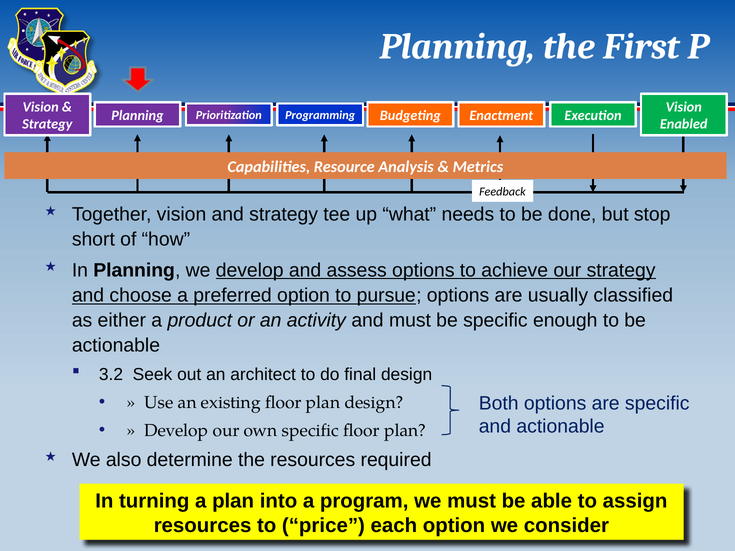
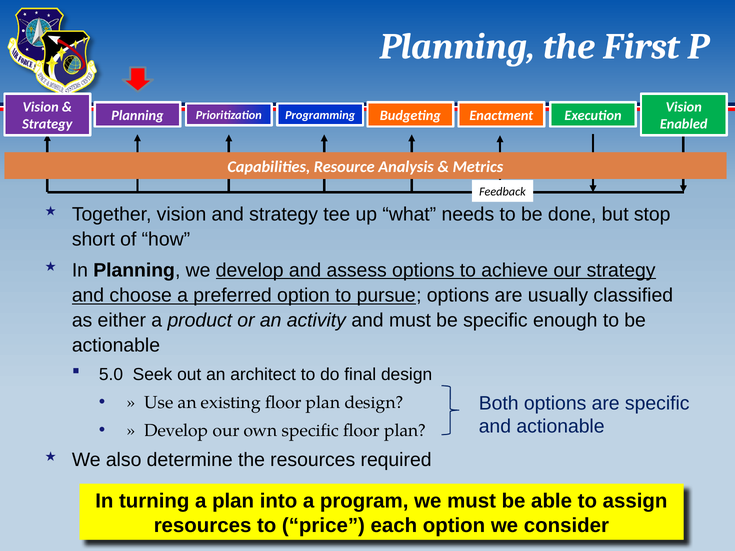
3.2: 3.2 -> 5.0 (111, 375)
